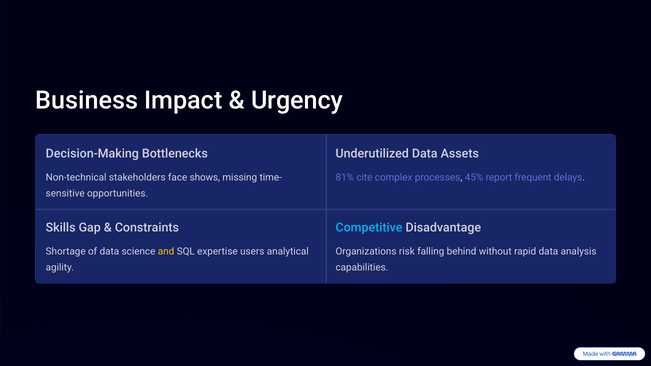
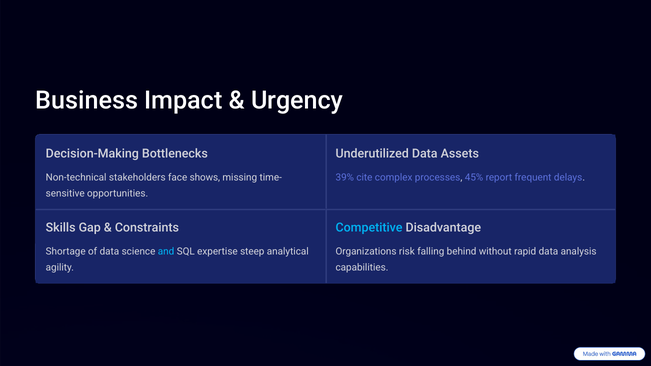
81%: 81% -> 39% (345, 177)
and colour: yellow -> light blue (166, 252)
users: users -> steep (252, 252)
